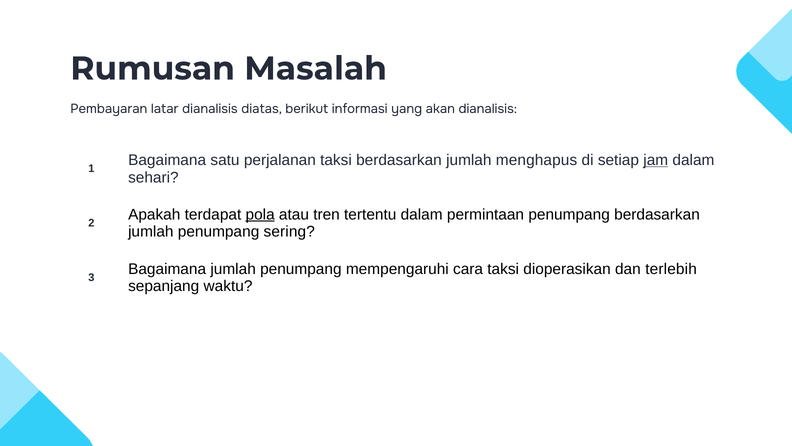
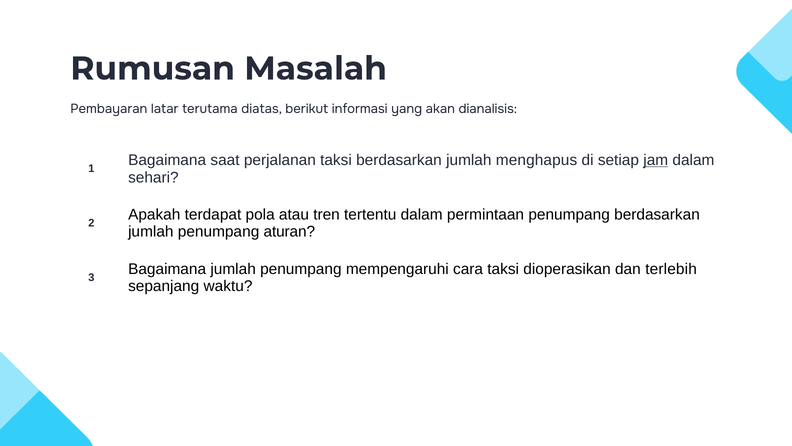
latar dianalisis: dianalisis -> terutama (210, 109)
satu: satu -> saat (225, 160)
pola underline: present -> none (260, 214)
sering: sering -> aturan (289, 232)
